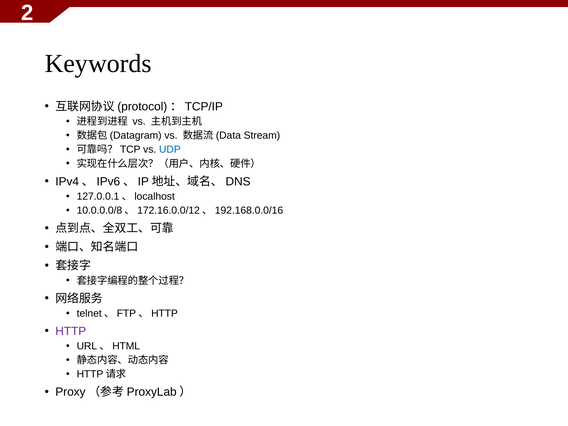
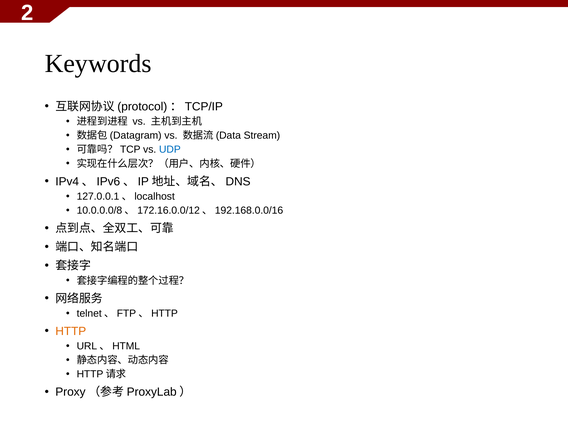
HTTP colour: purple -> orange (71, 331)
